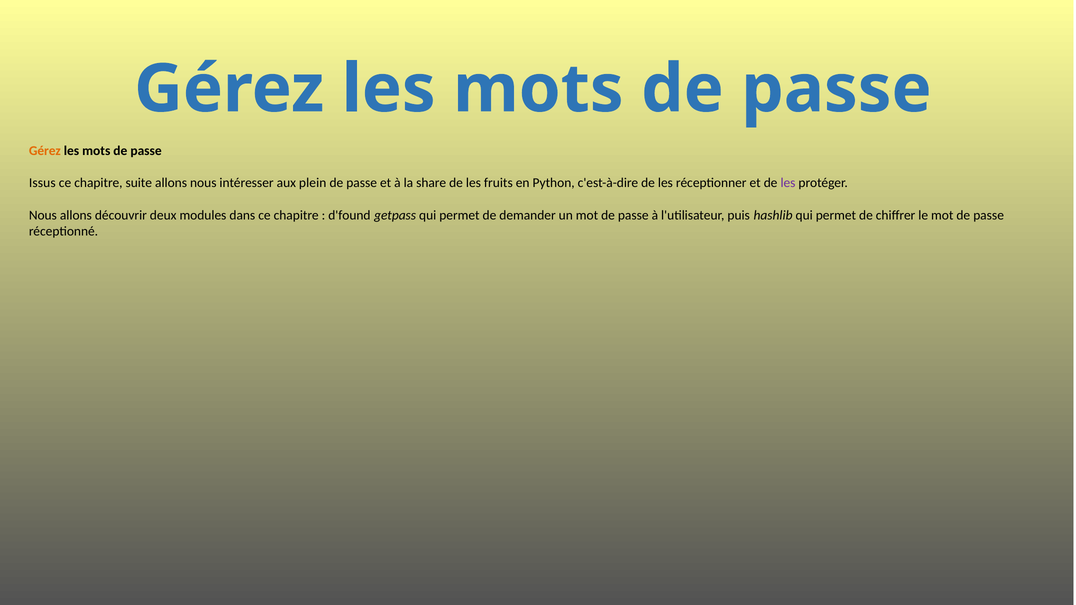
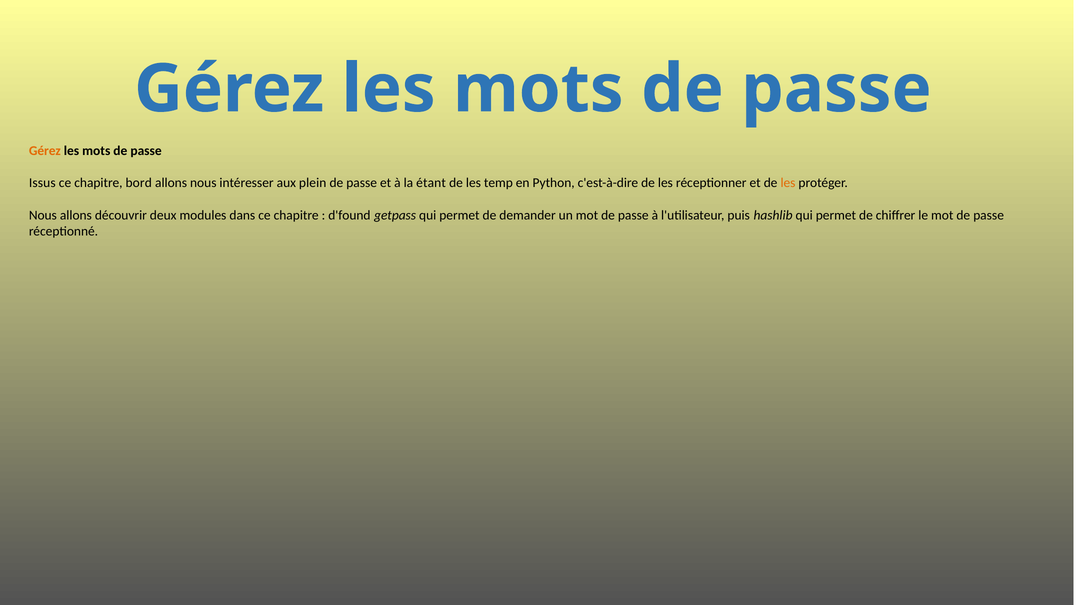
suite: suite -> bord (139, 183)
share: share -> étant (431, 183)
fruits: fruits -> temp (498, 183)
les colour: purple -> orange (788, 183)
